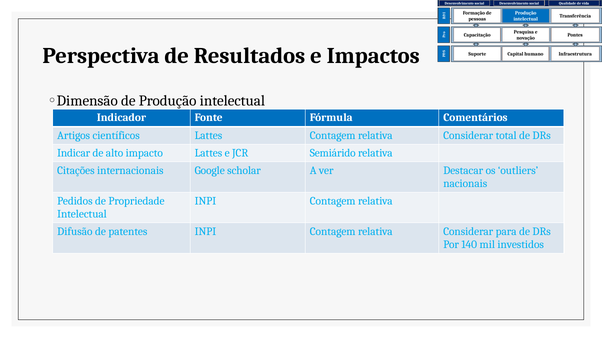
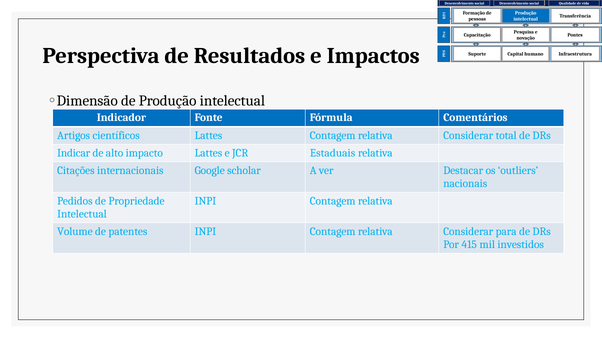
Semiárido: Semiárido -> Estaduais (333, 153)
Difusão: Difusão -> Volume (75, 232)
140: 140 -> 415 (469, 245)
